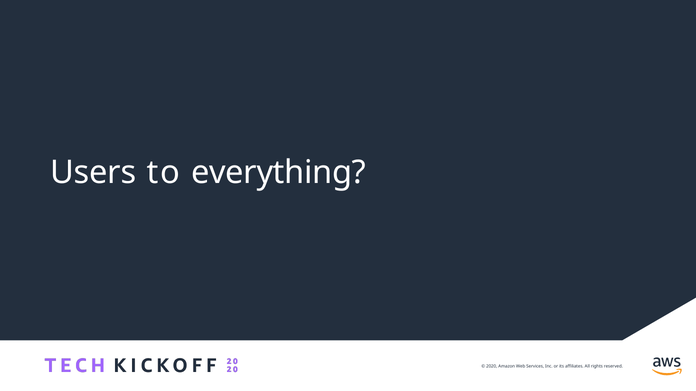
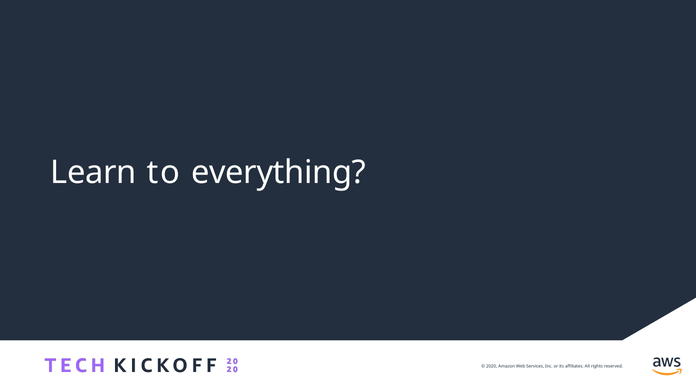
Users: Users -> Learn (93, 173)
